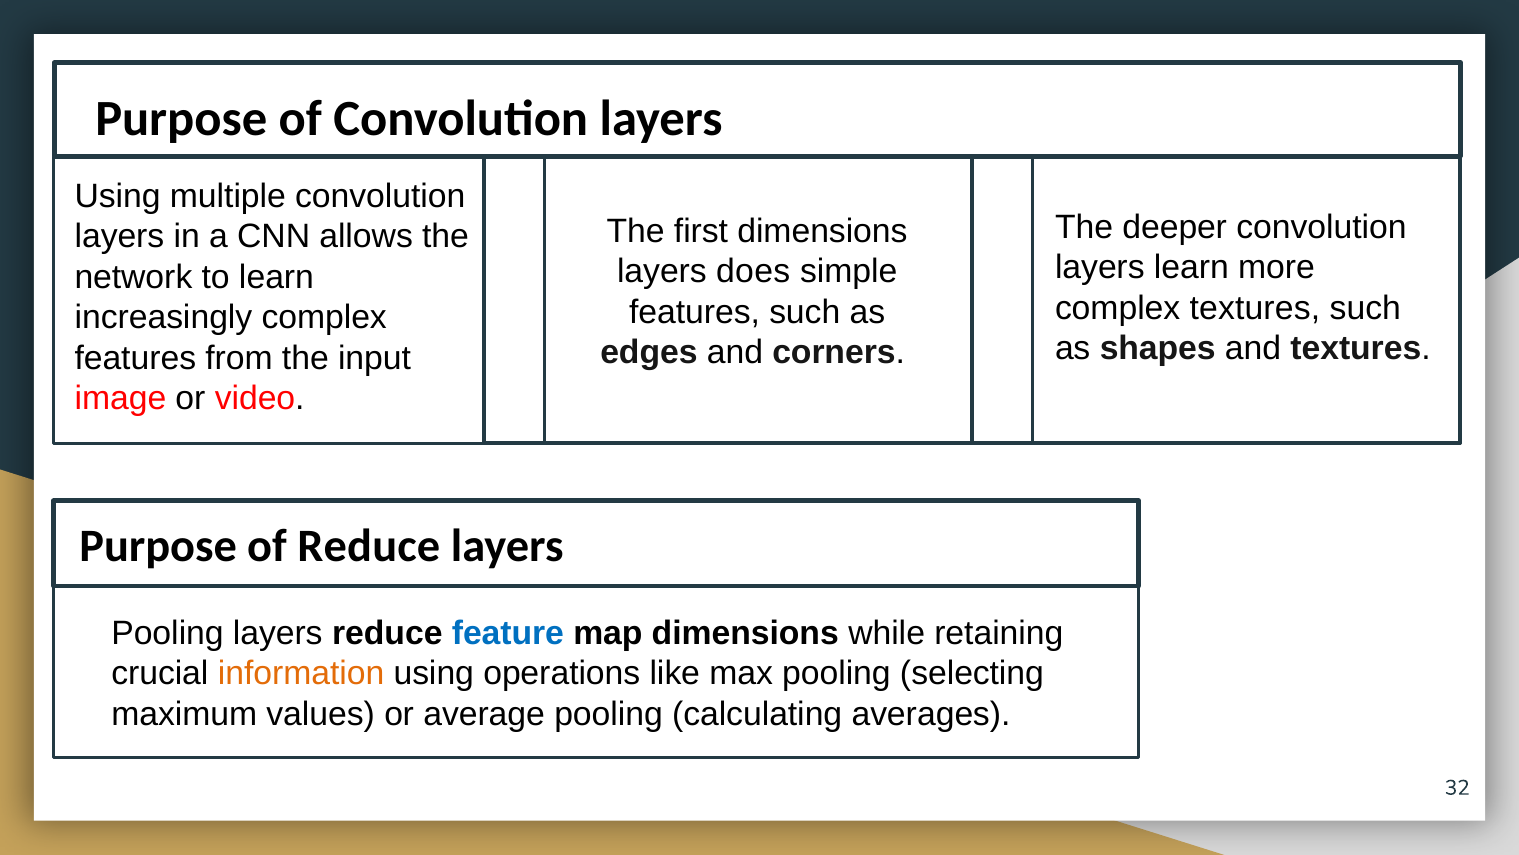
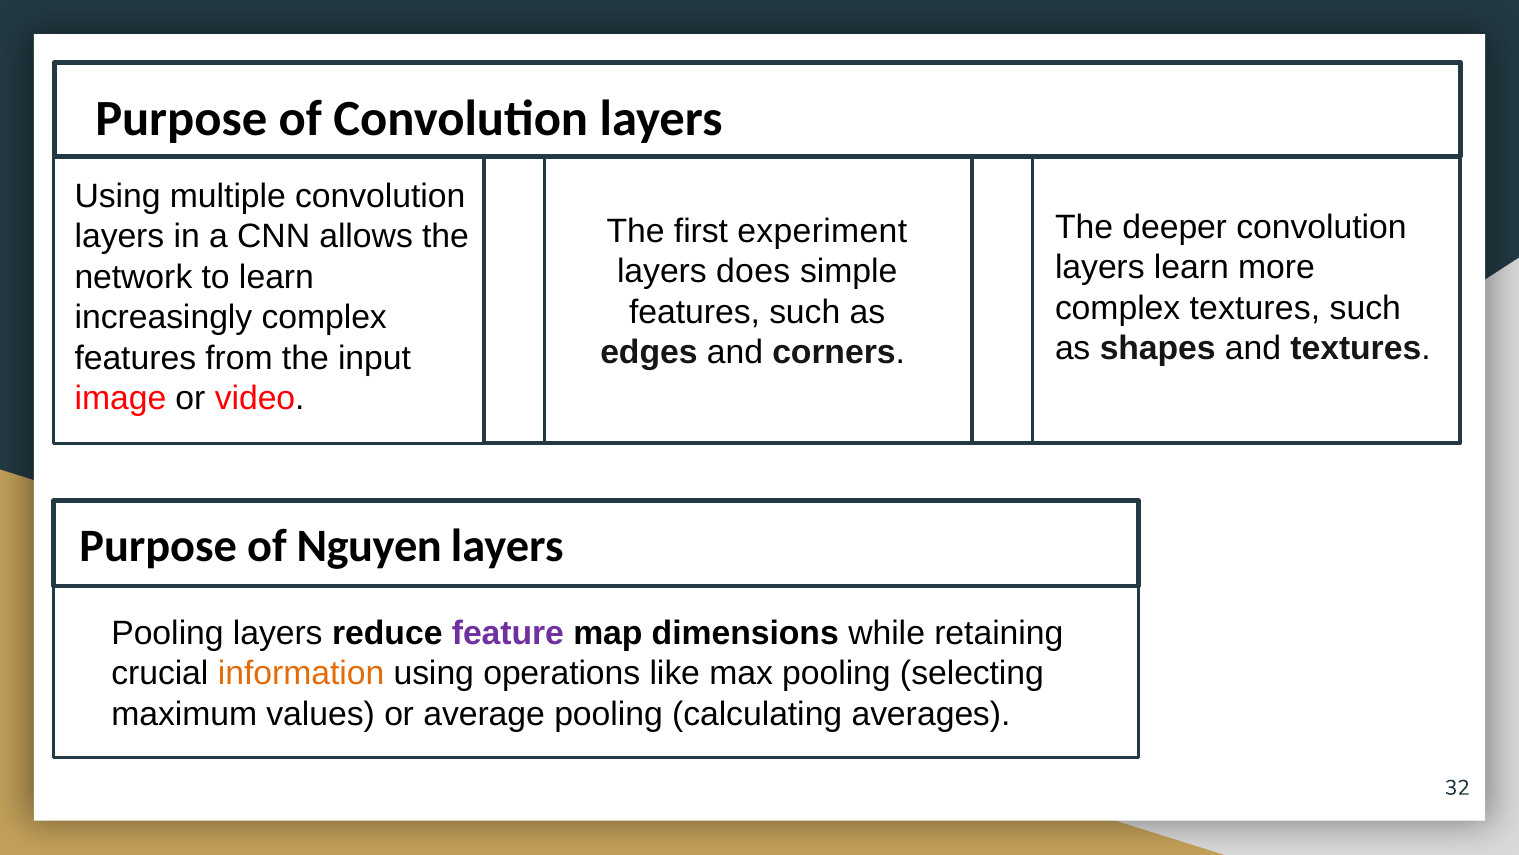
first dimensions: dimensions -> experiment (822, 231)
of Reduce: Reduce -> Nguyen (369, 545)
feature colour: blue -> purple (508, 632)
